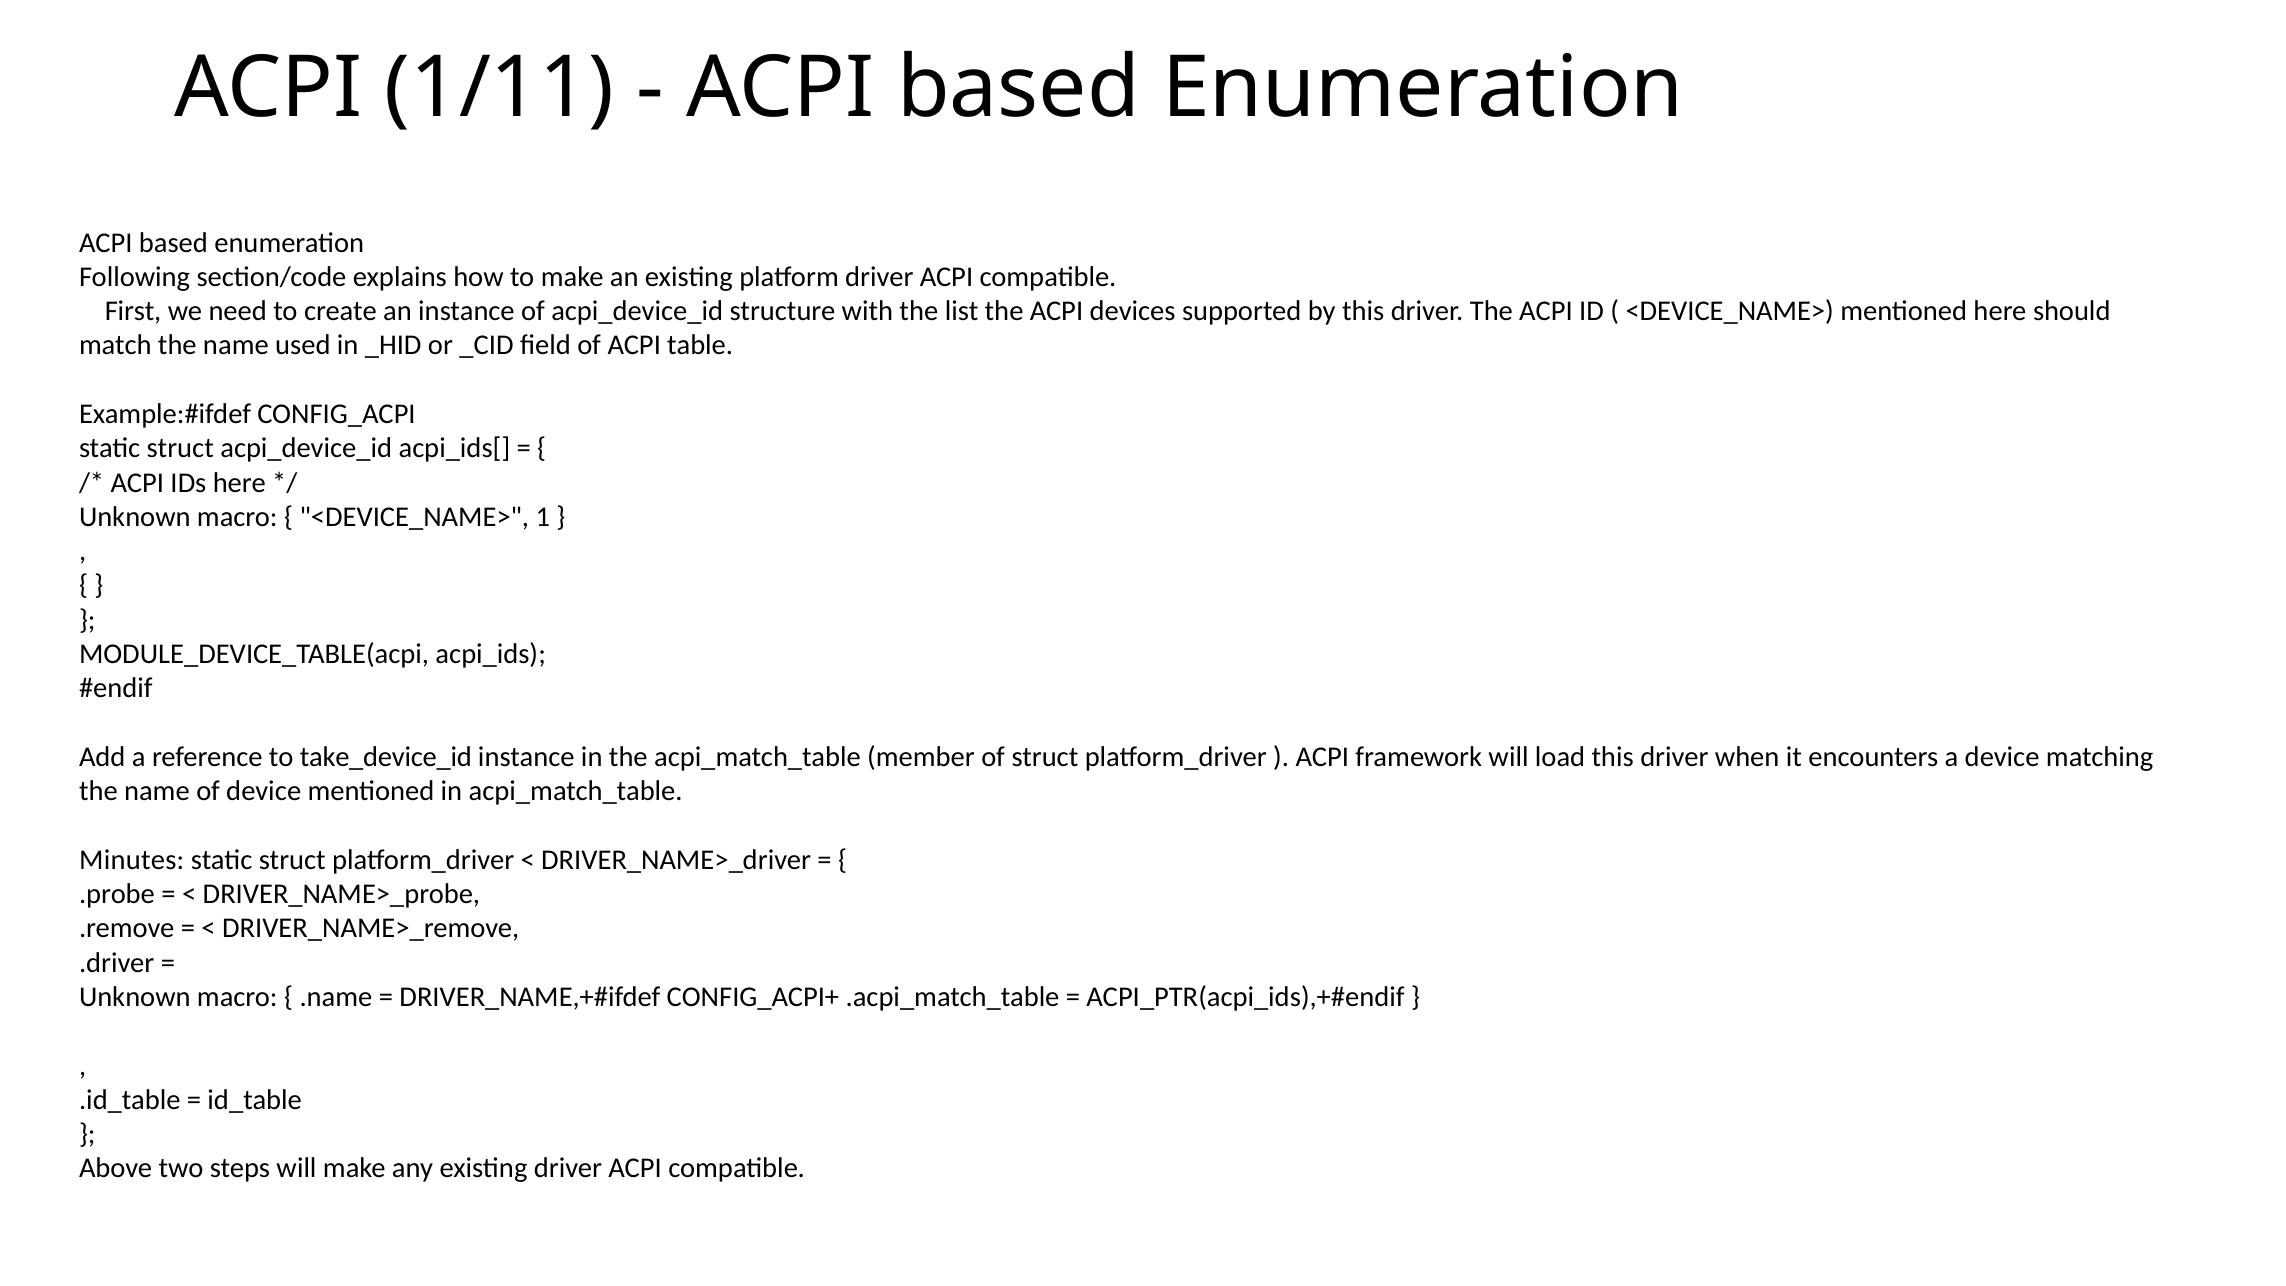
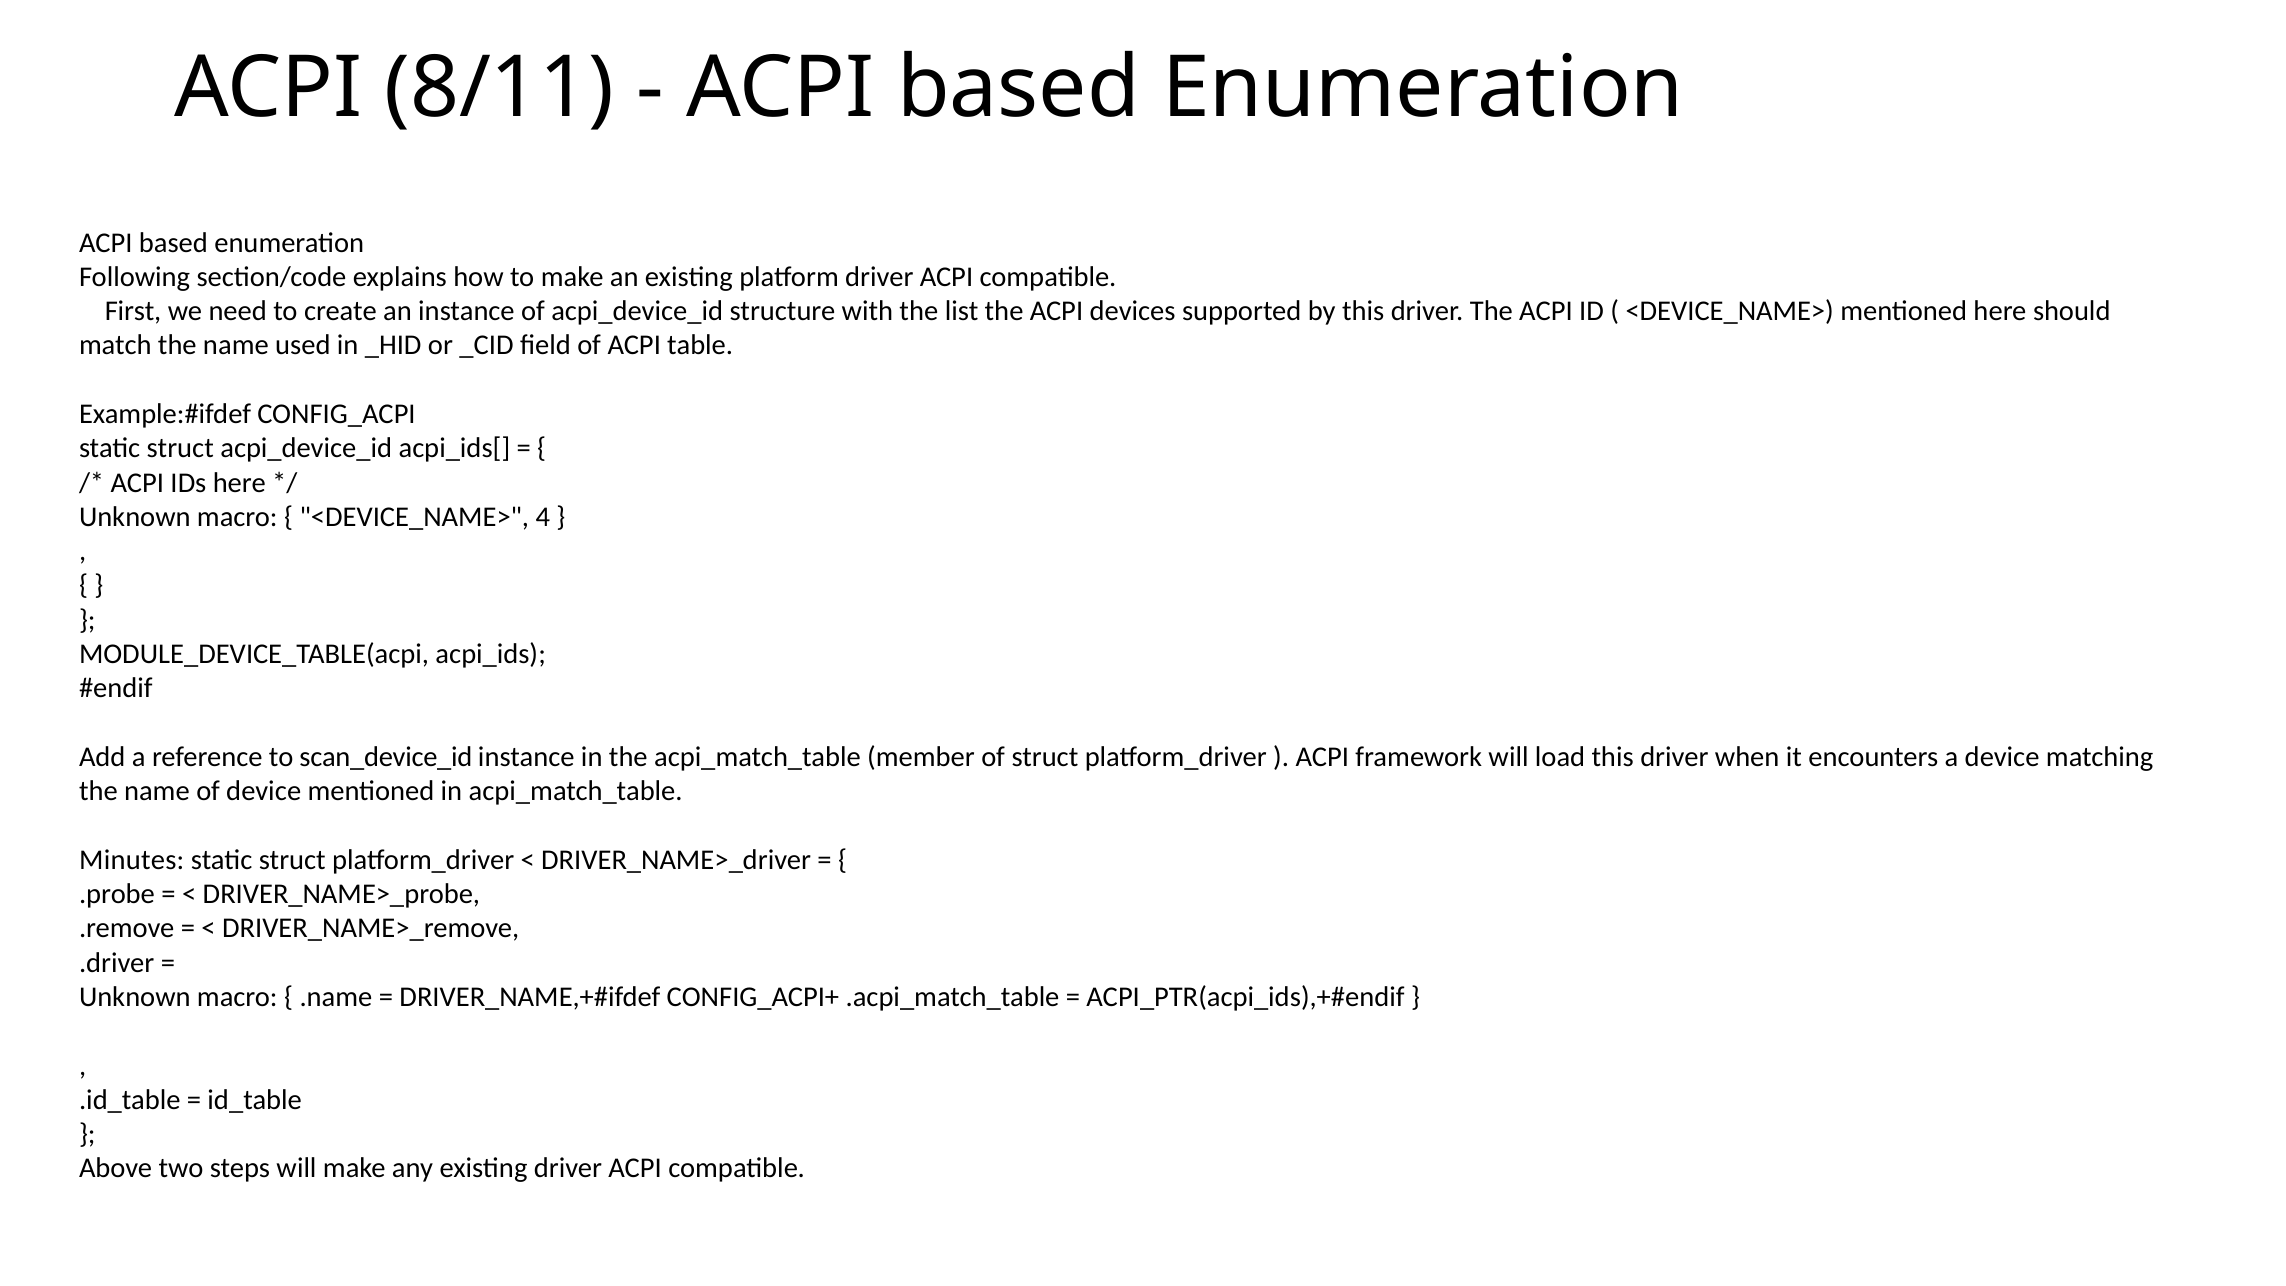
1/11: 1/11 -> 8/11 (500, 88)
1: 1 -> 4 (543, 517)
take_device_id: take_device_id -> scan_device_id (386, 757)
